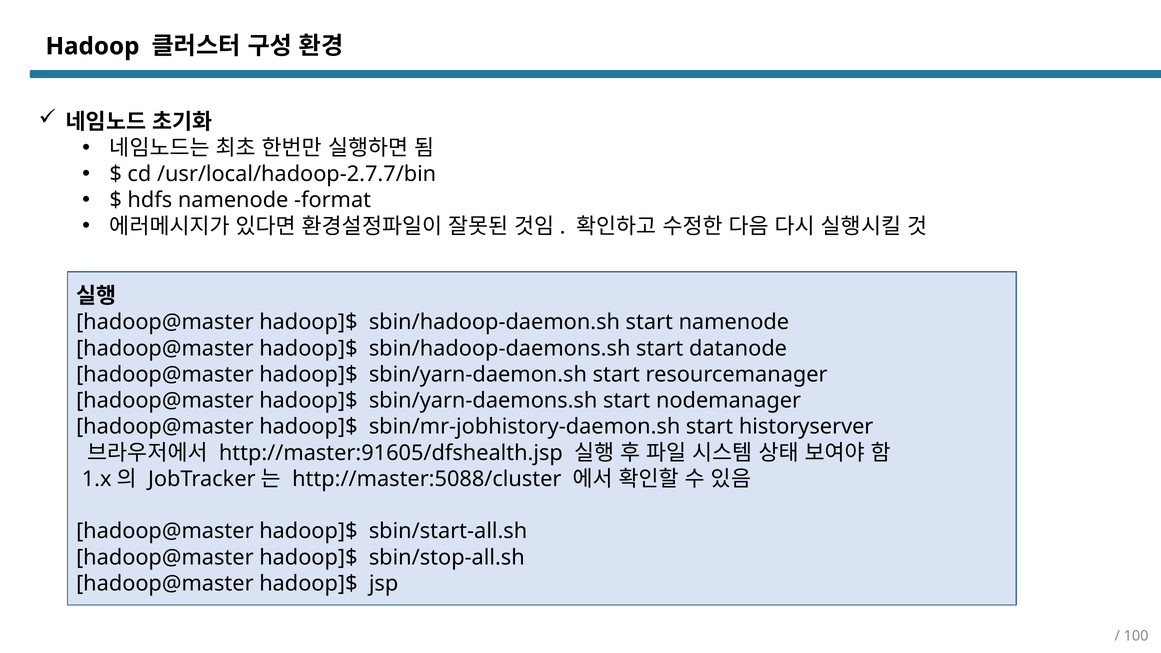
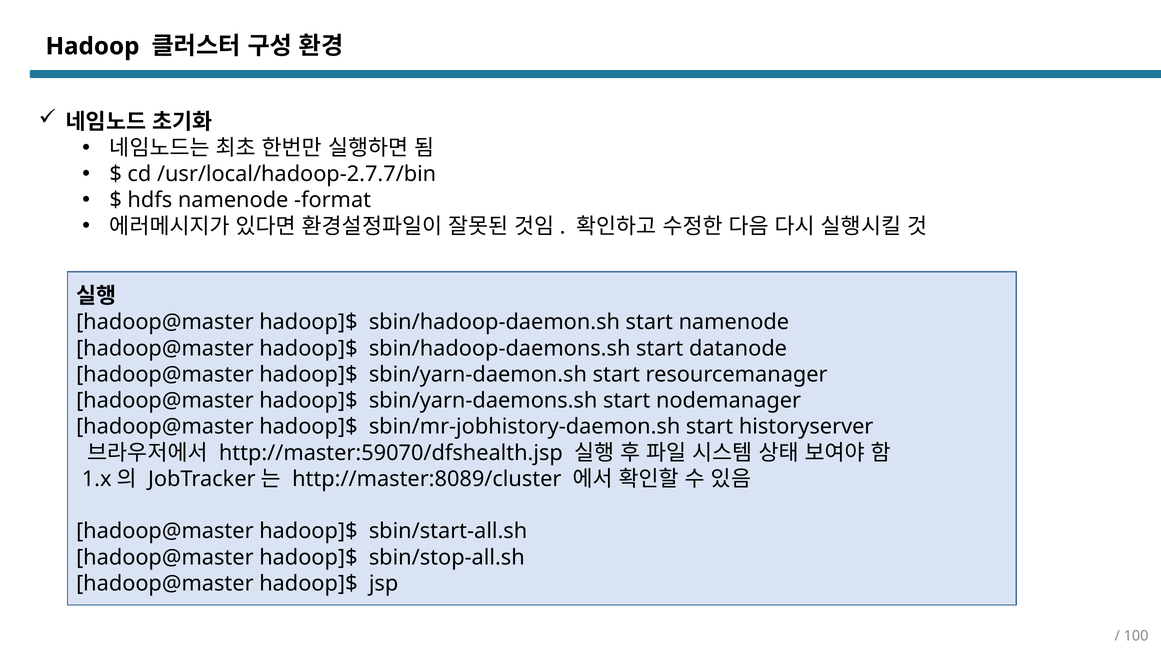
http://master:91605/dfshealth.jsp: http://master:91605/dfshealth.jsp -> http://master:59070/dfshealth.jsp (391, 453)
http://master:5088/cluster: http://master:5088/cluster -> http://master:8089/cluster (427, 479)
